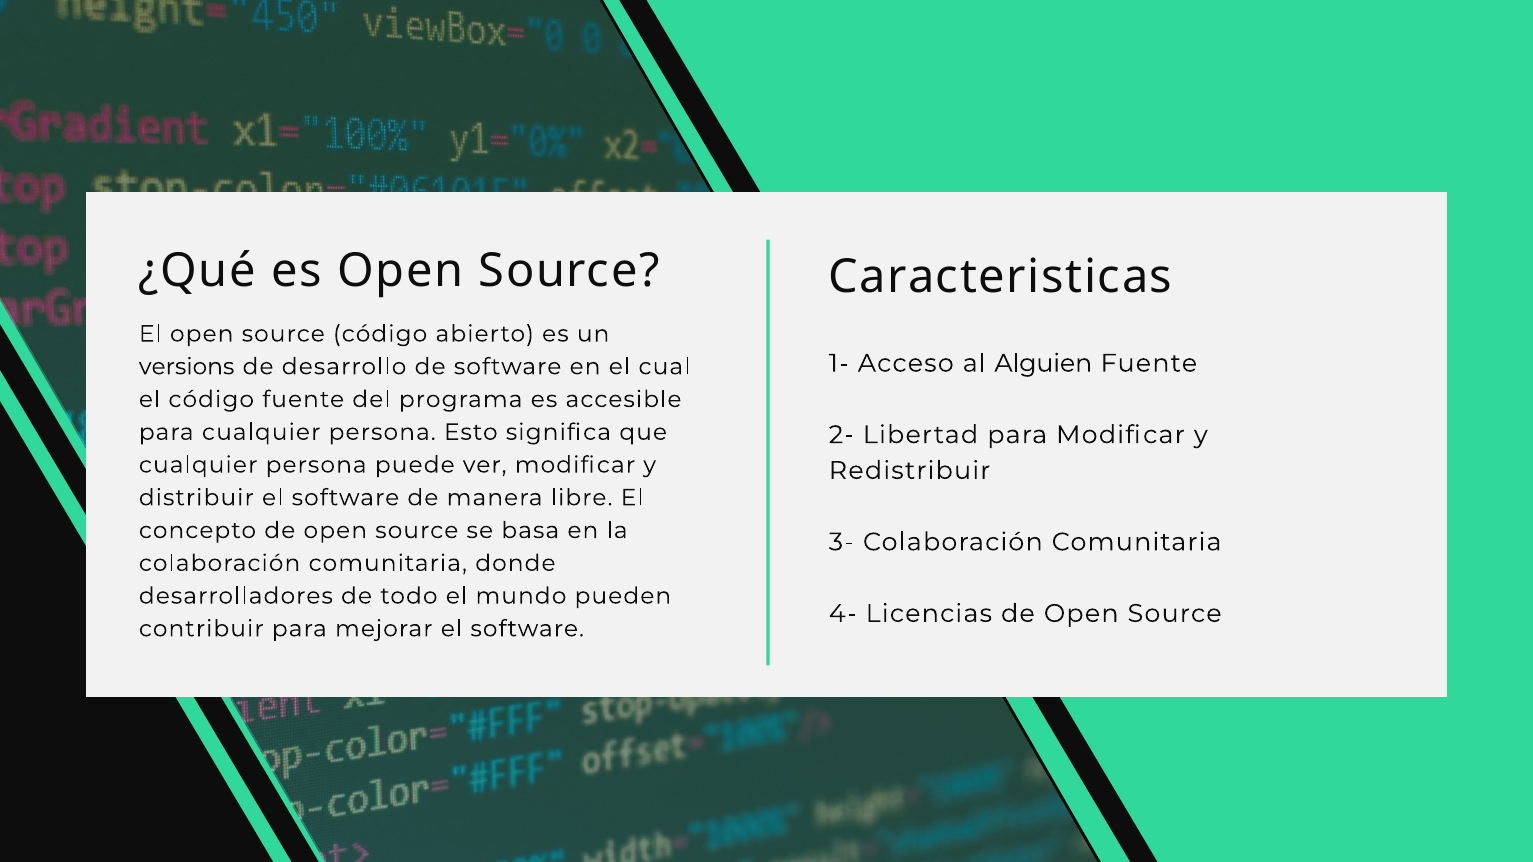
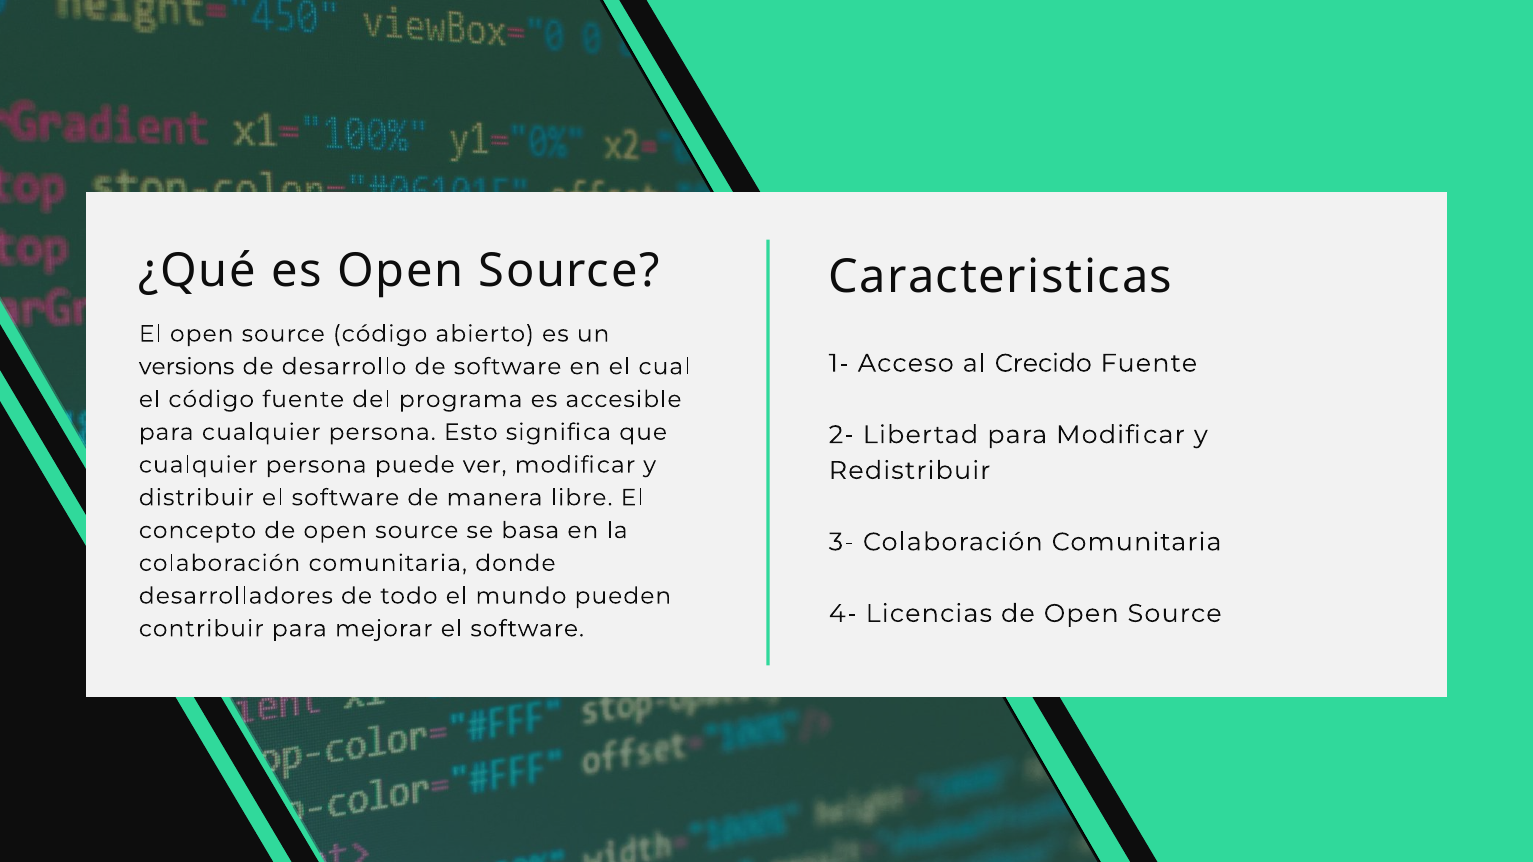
Alguien: Alguien -> Crecido (1043, 363)
